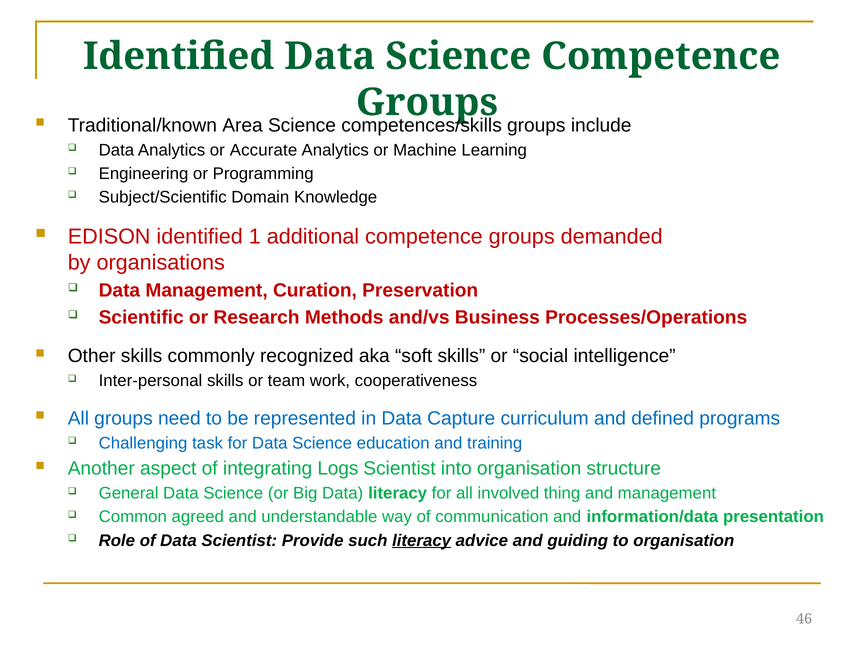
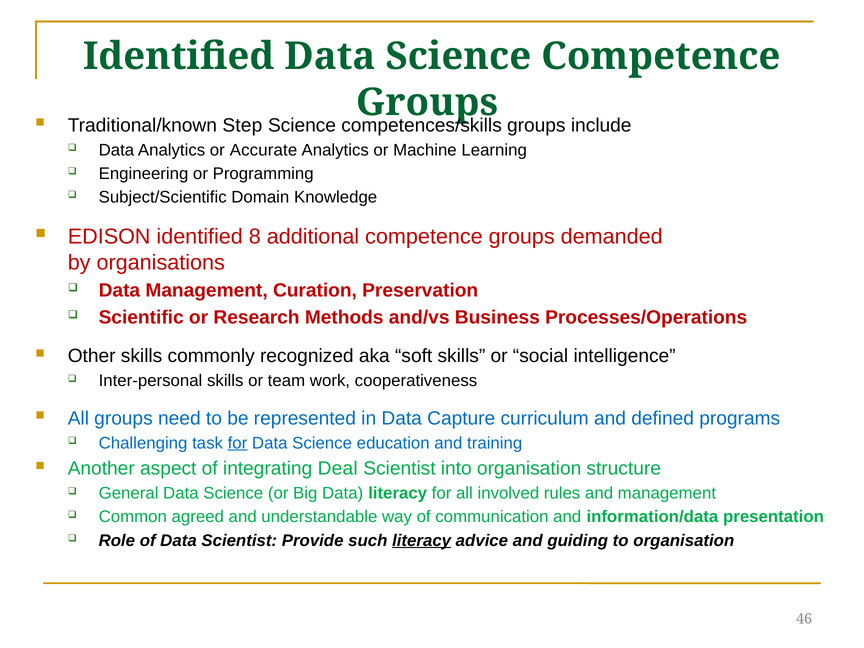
Area: Area -> Step (242, 125)
1: 1 -> 8 (255, 236)
for underline: none -> present (237, 443)
Logs: Logs -> Deal (338, 469)
thing: thing -> rules (562, 493)
